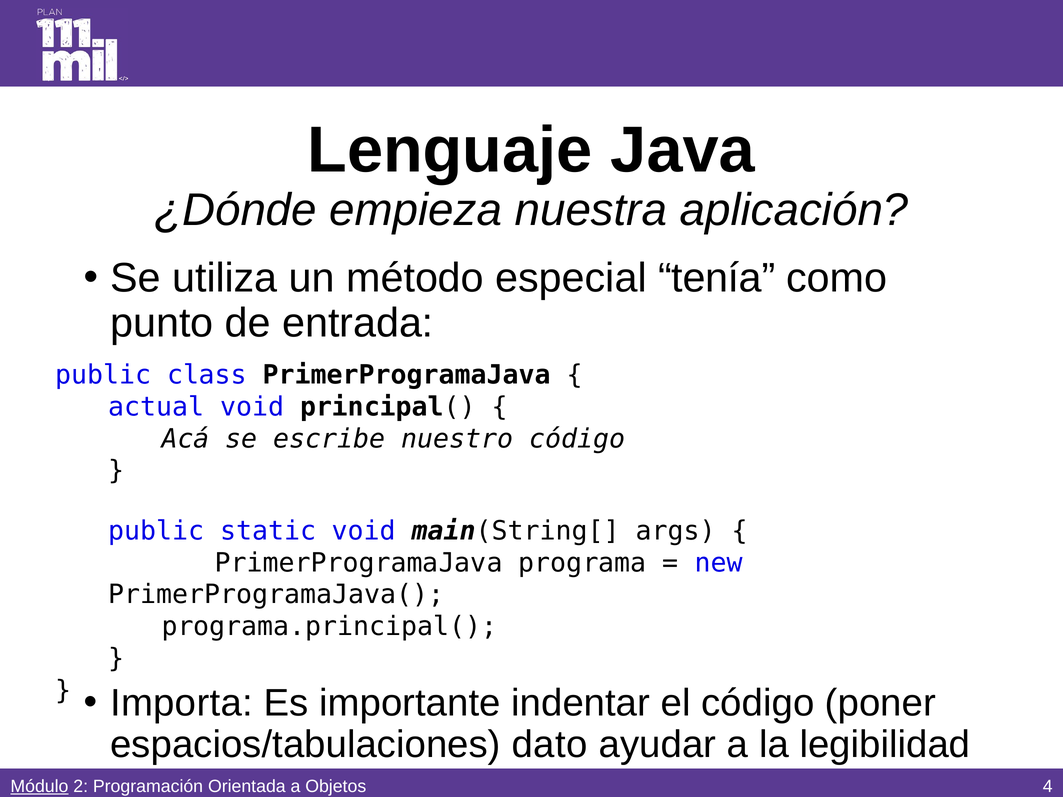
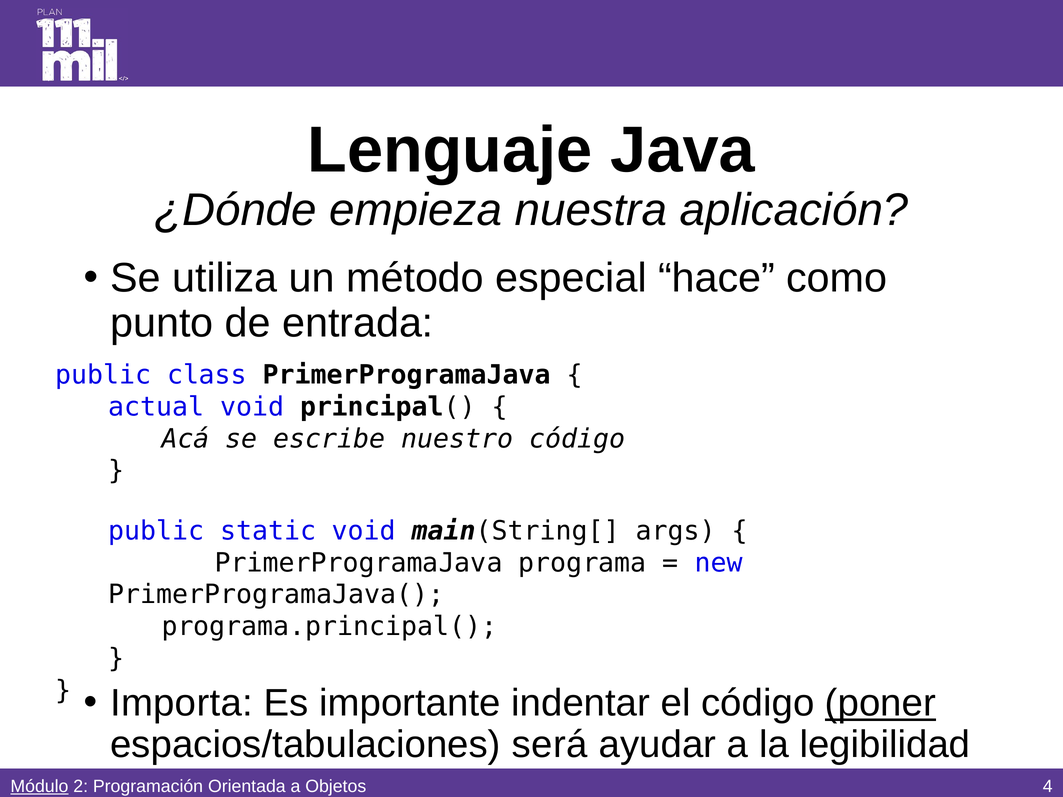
tenía: tenía -> hace (717, 278)
poner underline: none -> present (880, 703)
dato: dato -> será (550, 745)
